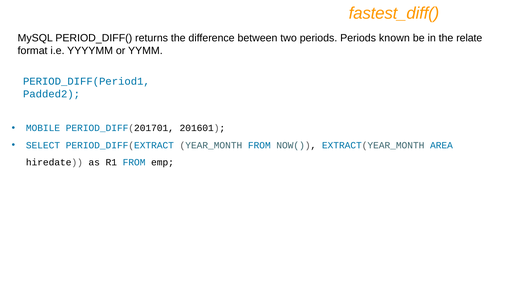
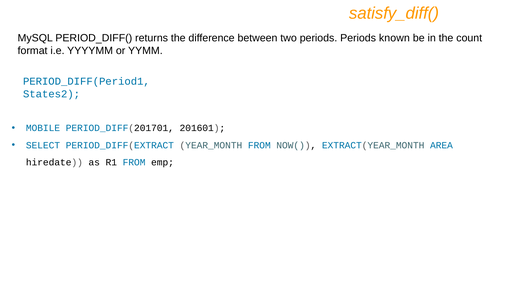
fastest_diff(: fastest_diff( -> satisfy_diff( (394, 13)
relate: relate -> count (469, 38)
Padded2: Padded2 -> States2 (52, 94)
